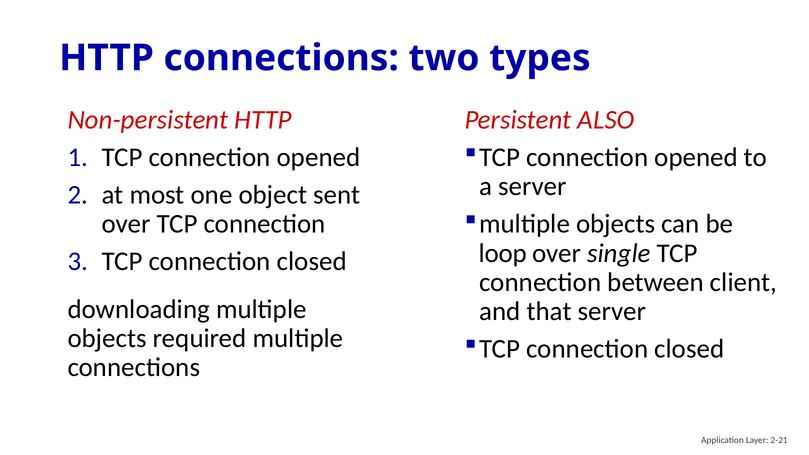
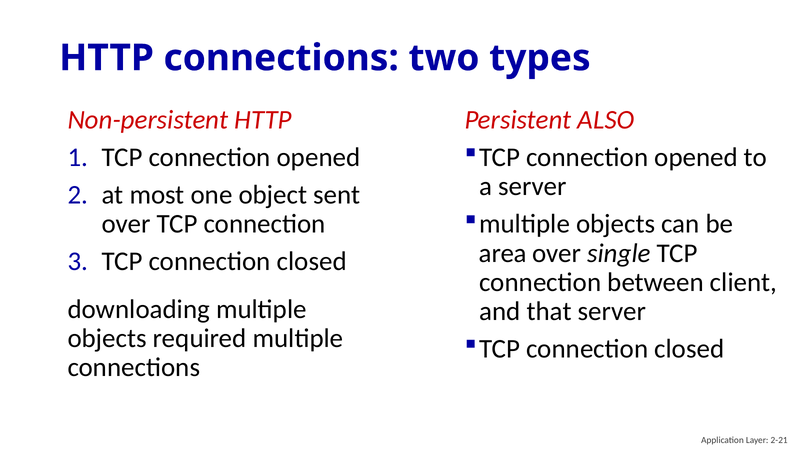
loop: loop -> area (503, 253)
